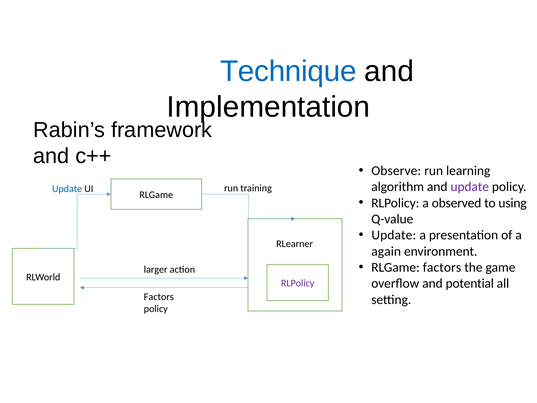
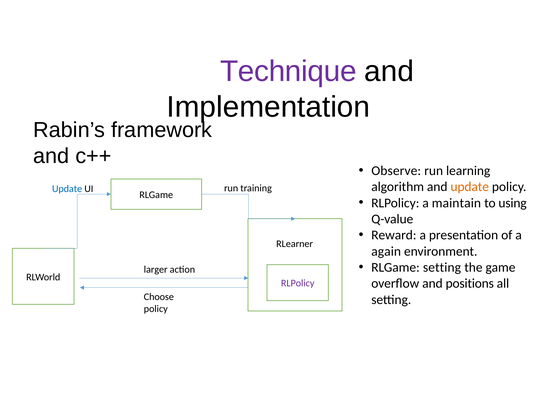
Technique colour: blue -> purple (288, 71)
update colour: purple -> orange (470, 187)
observed: observed -> maintain (456, 203)
Update: Update -> Reward (394, 235)
RLGame factors: factors -> setting (442, 267)
potential: potential -> positions (470, 283)
Factors: Factors -> Choose (159, 297)
